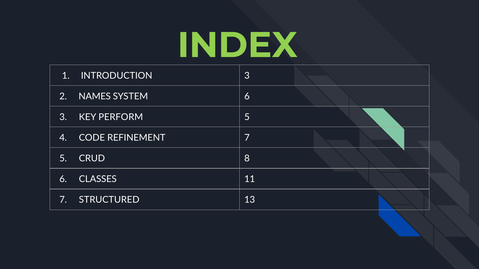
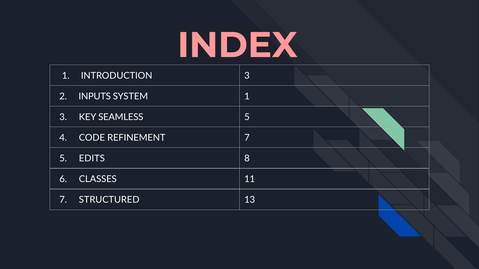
INDEX colour: light green -> pink (237, 45)
NAMES: NAMES -> INPUTS (95, 96)
SYSTEM 6: 6 -> 1 (247, 96)
PERFORM: PERFORM -> SEAMLESS (121, 117)
CRUD: CRUD -> EDITS (92, 159)
